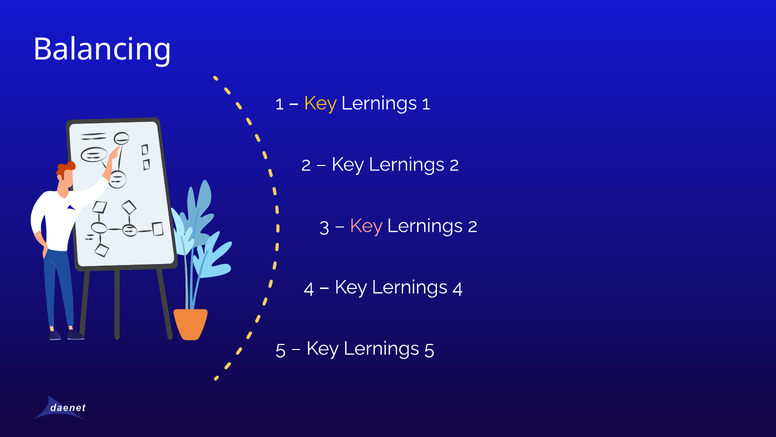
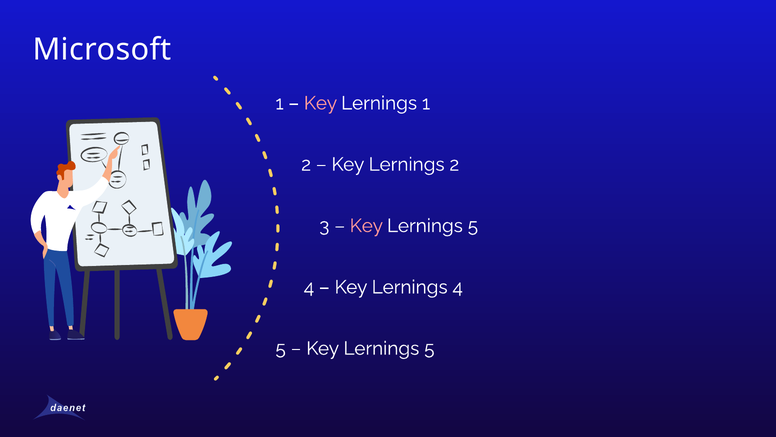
Balancing: Balancing -> Microsoft (102, 50)
Key colour: yellow -> pink (321, 103)
2: 2 -> 5 (473, 226)
